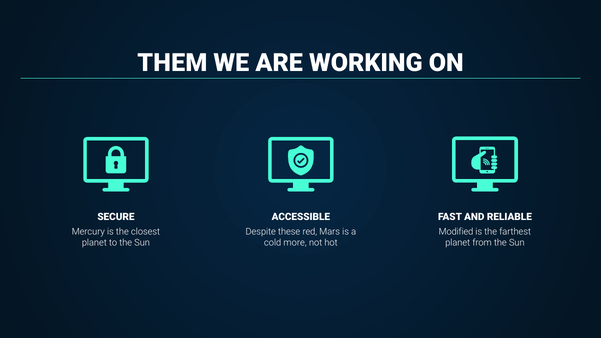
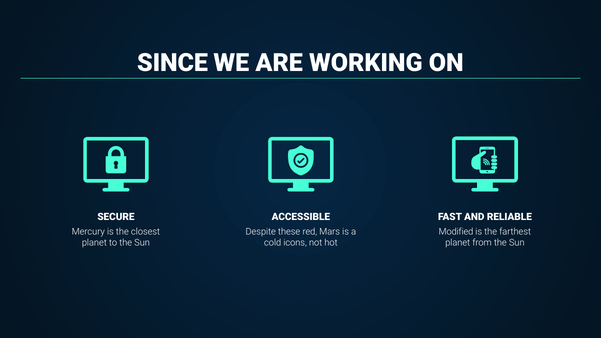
THEM: THEM -> SINCE (173, 63)
more: more -> icons (295, 243)
